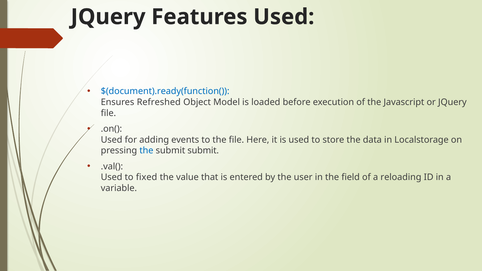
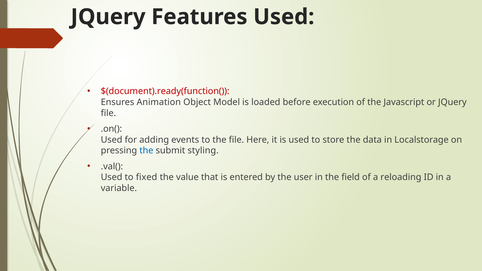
$(document).ready(function( colour: blue -> red (165, 91)
Refreshed: Refreshed -> Animation (159, 102)
submit submit: submit -> styling (203, 151)
